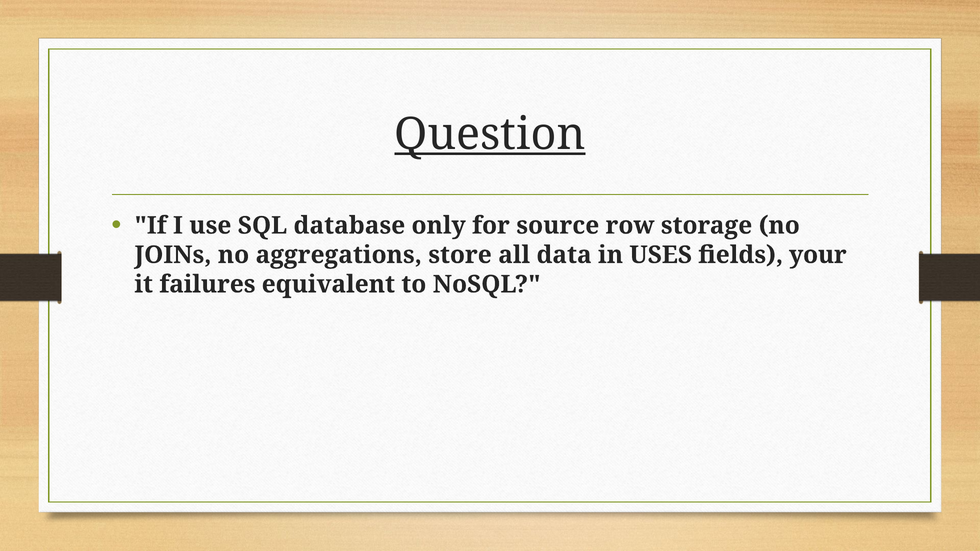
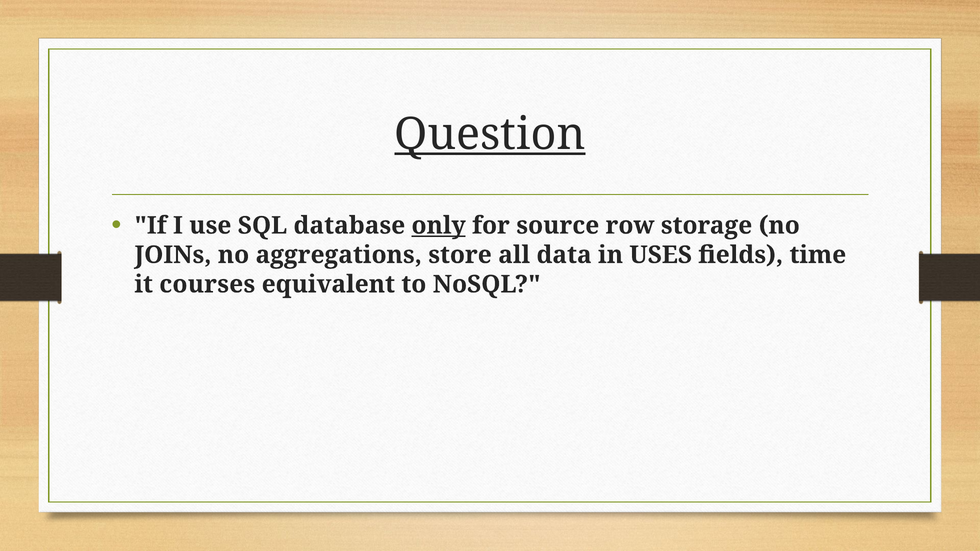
only underline: none -> present (439, 226)
your: your -> time (818, 255)
failures: failures -> courses (207, 284)
